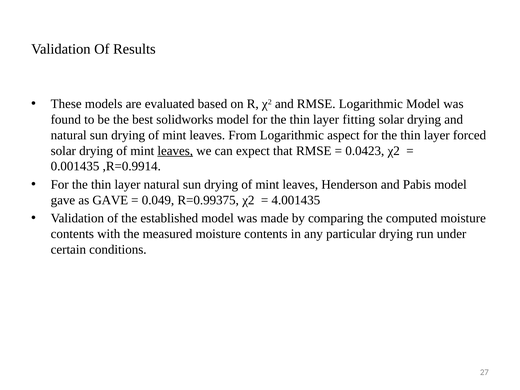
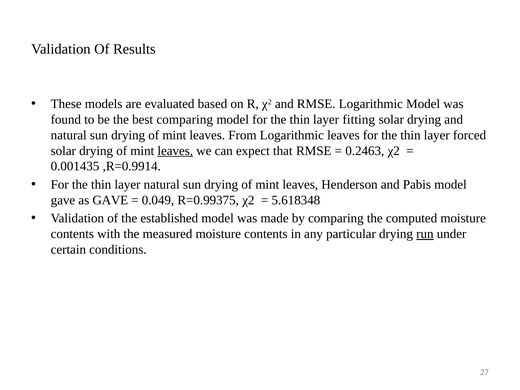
best solidworks: solidworks -> comparing (185, 120)
Logarithmic aspect: aspect -> leaves (343, 135)
0.0423: 0.0423 -> 0.2463 (365, 151)
4.001435: 4.001435 -> 5.618348 (296, 200)
run underline: none -> present (425, 234)
